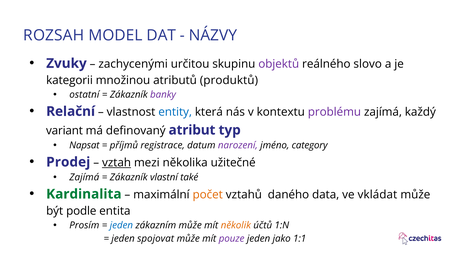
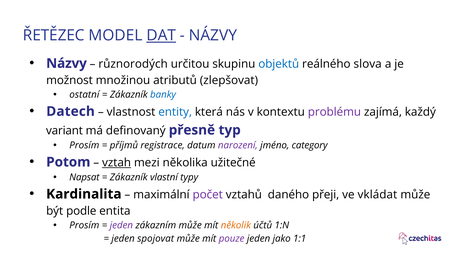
ROZSAH: ROZSAH -> ŘETĚZEC (54, 35)
DAT underline: none -> present (161, 35)
Zvuky: Zvuky -> Názvy (67, 63)
zachycenými: zachycenými -> různorodých (133, 64)
objektů colour: purple -> blue (279, 64)
slovo: slovo -> slova (368, 64)
kategorii: kategorii -> možnost (70, 80)
produktů: produktů -> zlepšovat (229, 80)
banky colour: purple -> blue (163, 95)
Relační: Relační -> Datech (71, 111)
atribut: atribut -> přesně (192, 130)
Napsat: Napsat -> Prosím (84, 145)
Prodej: Prodej -> Potom (68, 162)
Zajímá: Zajímá -> Napsat (84, 177)
také: také -> typy (189, 177)
Kardinalita colour: green -> black (84, 194)
počet colour: orange -> purple (208, 195)
data: data -> přeji (326, 195)
jeden colour: blue -> purple (121, 225)
